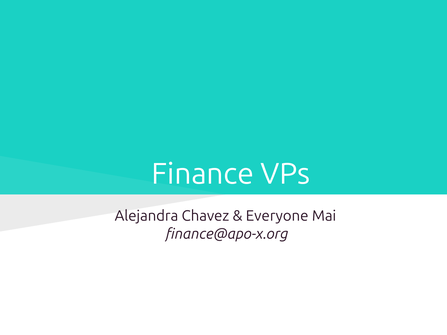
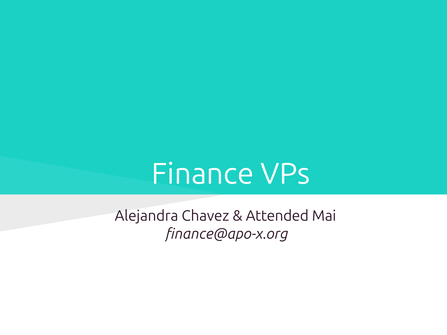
Everyone: Everyone -> Attended (277, 216)
